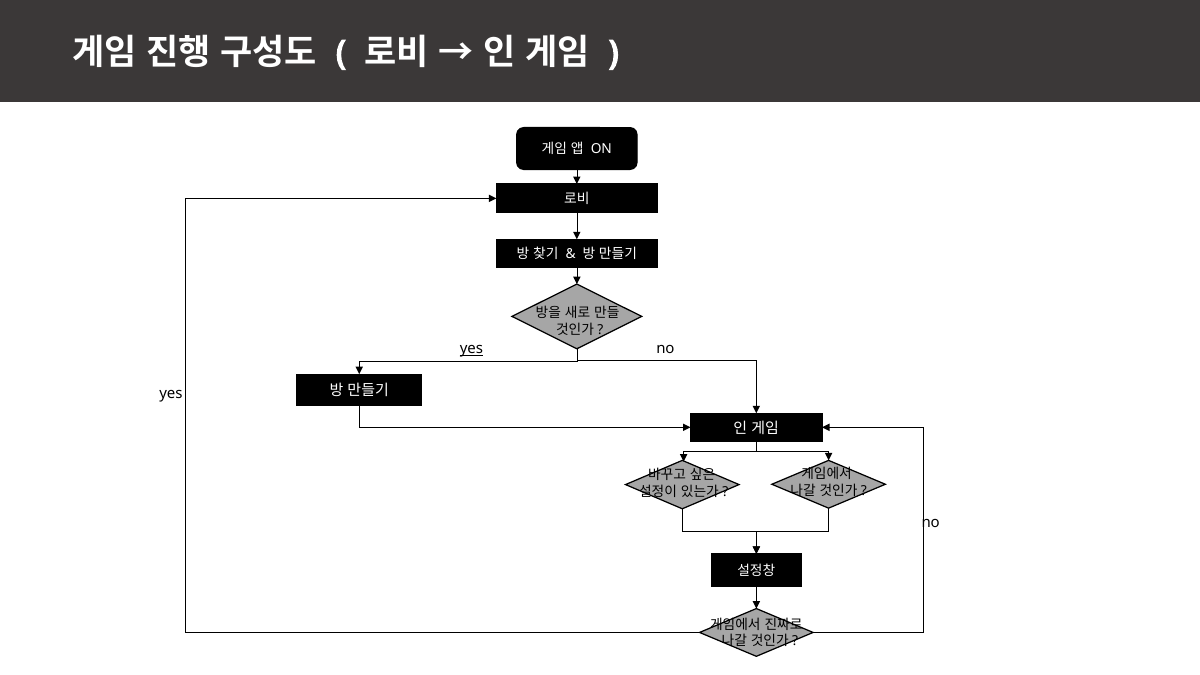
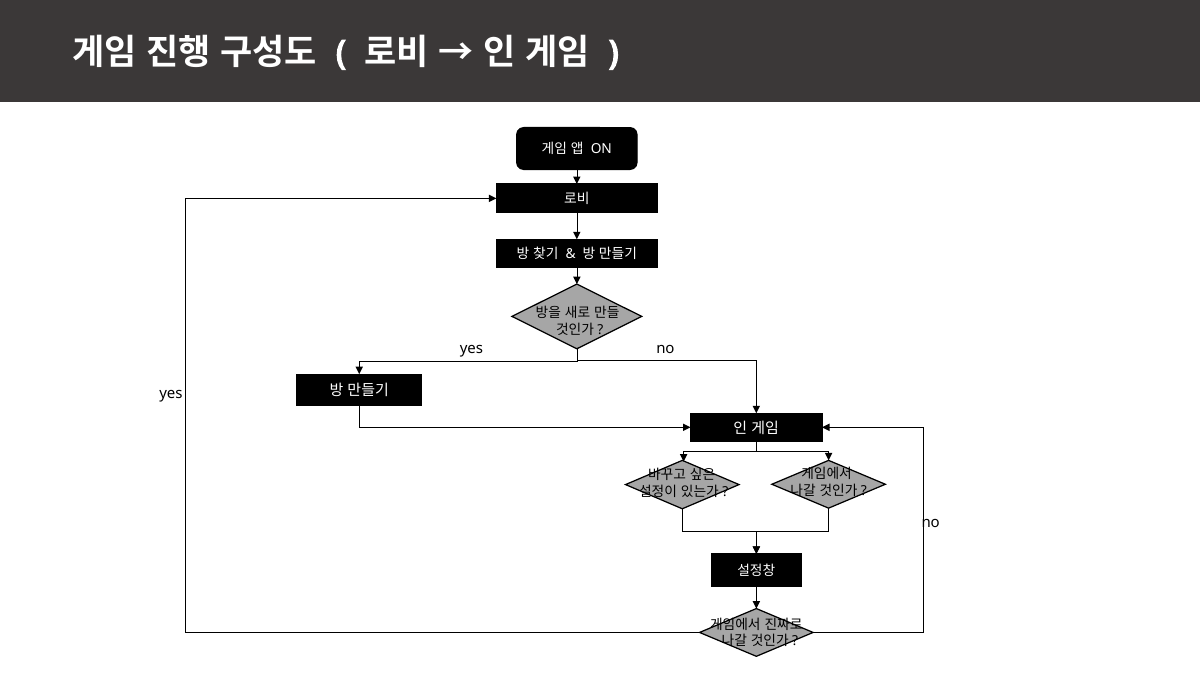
yes underline: present -> none (471, 349)
